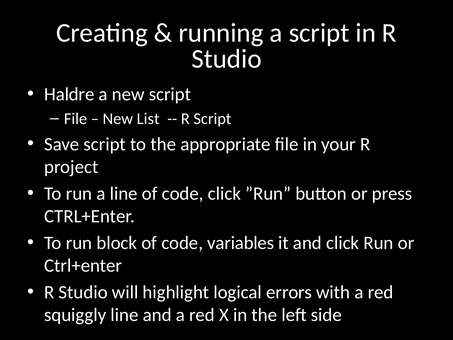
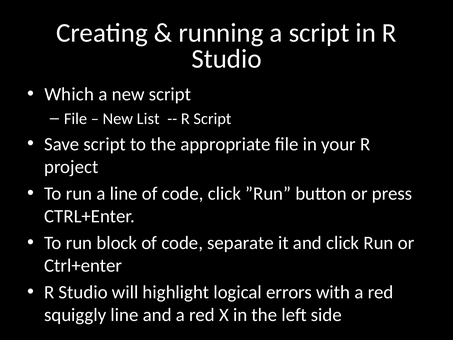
Haldre: Haldre -> Which (69, 94)
variables: variables -> separate (241, 243)
